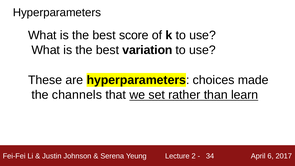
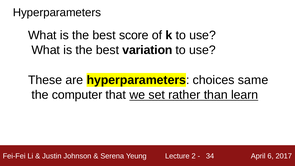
made: made -> same (253, 80)
channels: channels -> computer (77, 95)
